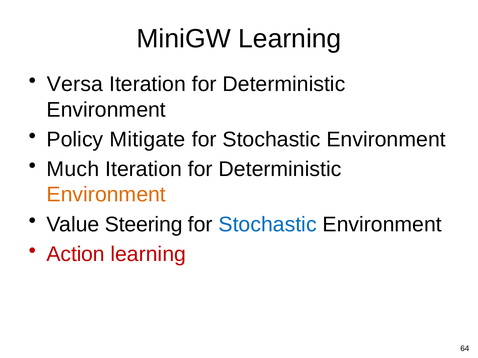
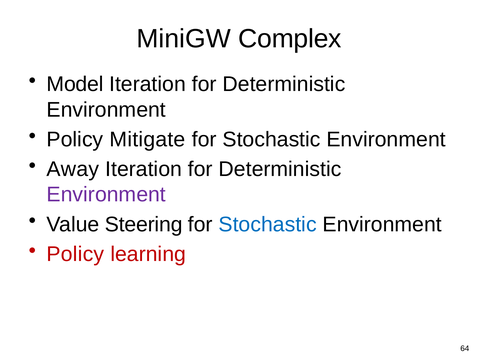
MiniGW Learning: Learning -> Complex (290, 39)
Versa: Versa -> Model (75, 84)
Much: Much -> Away (73, 169)
Environment colour: orange -> purple (106, 195)
Action: Action -> Policy (75, 254)
